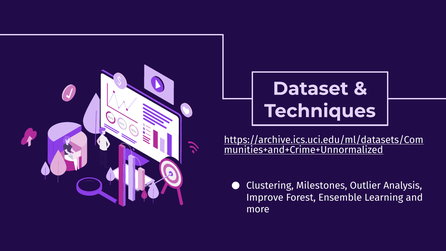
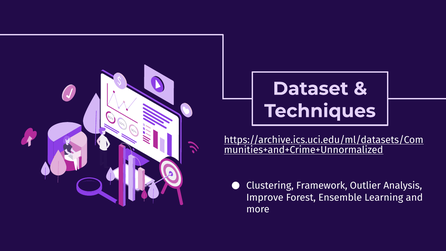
Milestones: Milestones -> Framework (322, 185)
